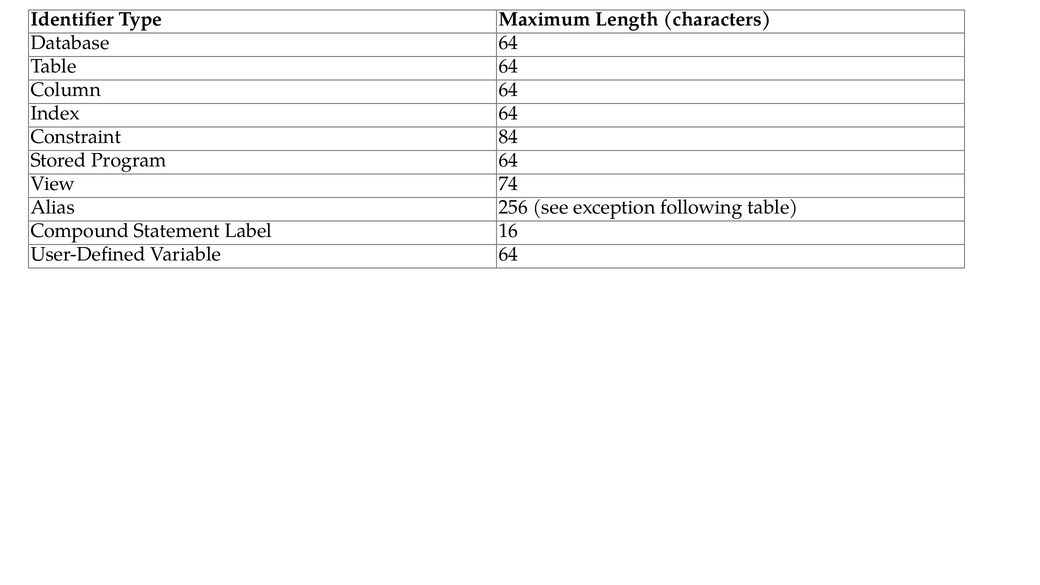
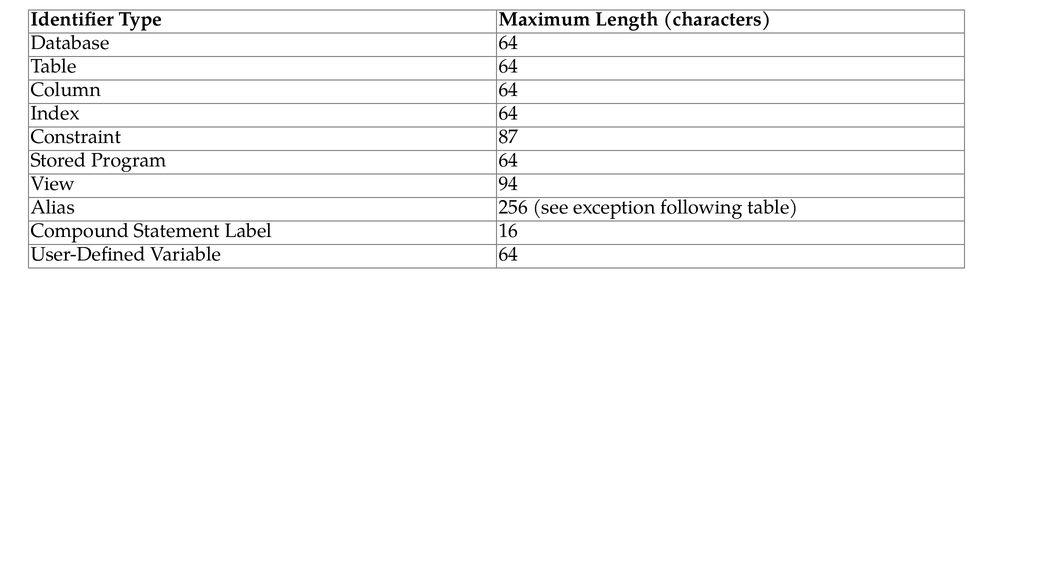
84: 84 -> 87 (508, 137)
74: 74 -> 94 (508, 184)
